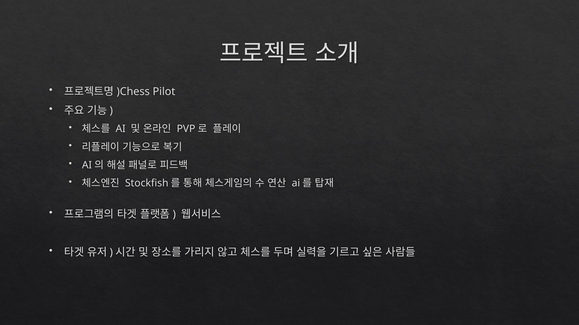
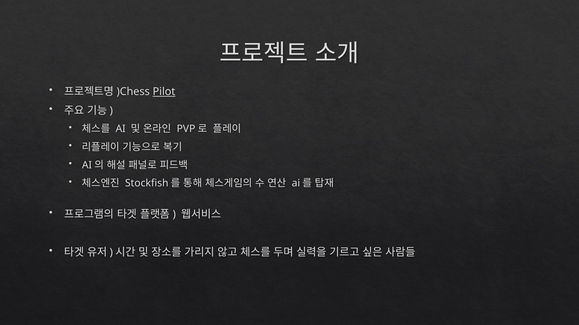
Pilot underline: none -> present (164, 92)
